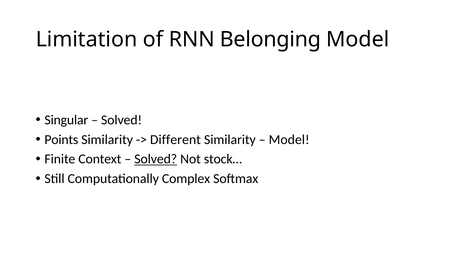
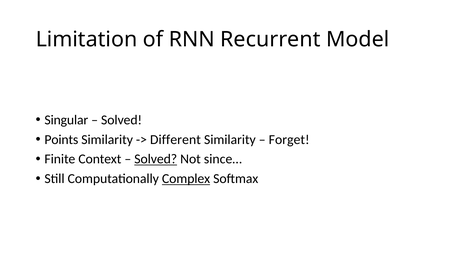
Belonging: Belonging -> Recurrent (270, 39)
Model: Model -> Forget (289, 140)
stock…: stock… -> since… (223, 159)
Complex underline: none -> present (186, 179)
